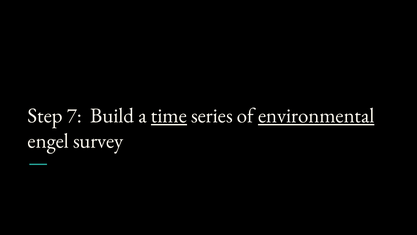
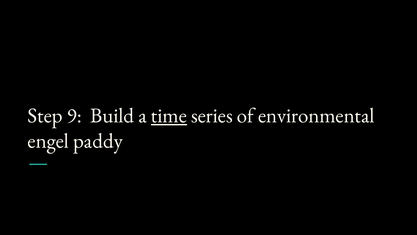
7: 7 -> 9 (74, 116)
environmental underline: present -> none (316, 116)
survey: survey -> paddy (98, 141)
